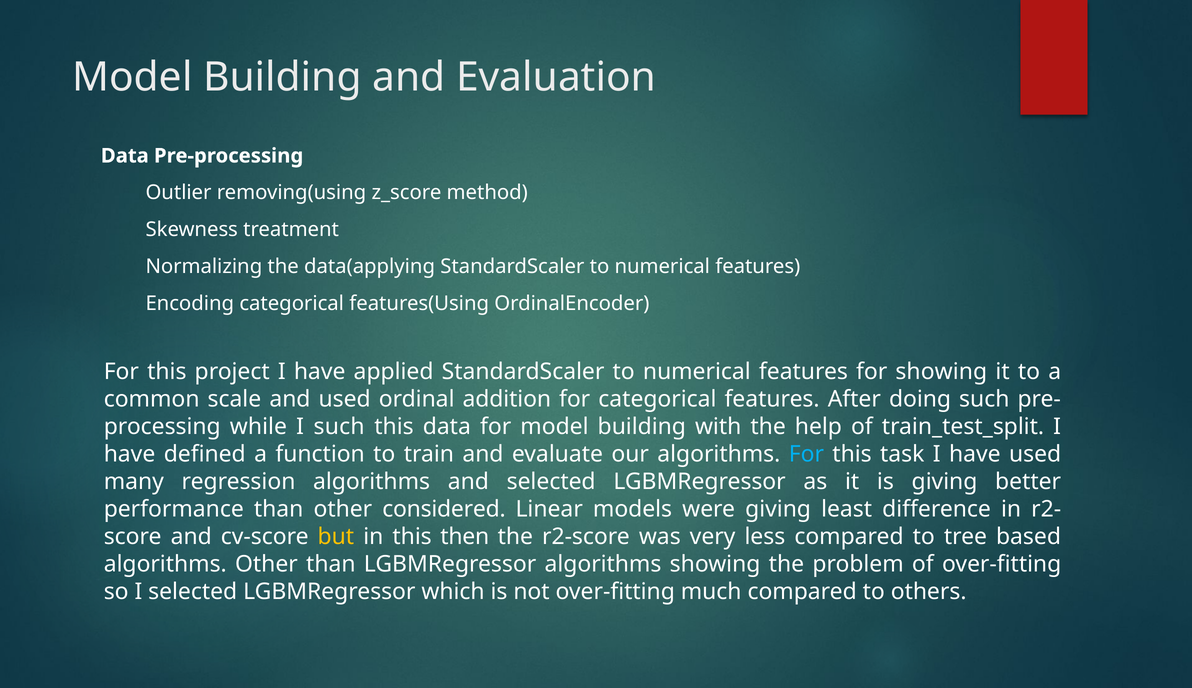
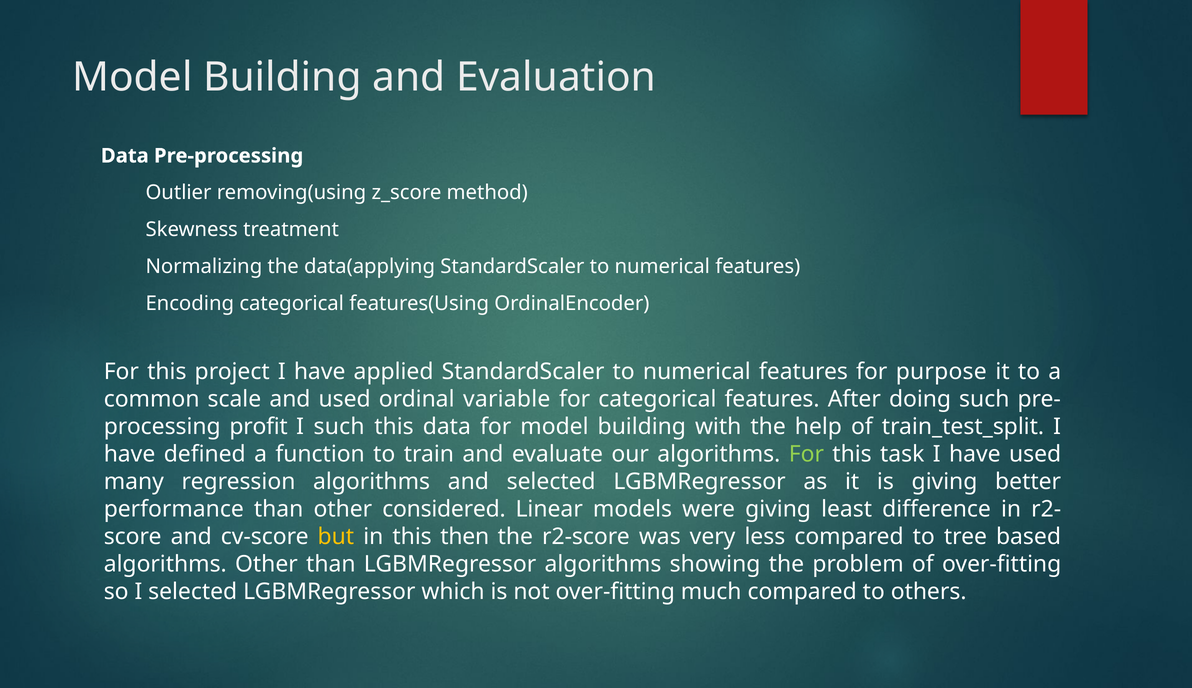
for showing: showing -> purpose (941, 371)
addition: addition -> variable (507, 399)
while: while -> profit (259, 426)
For colour: light blue -> light green (806, 454)
